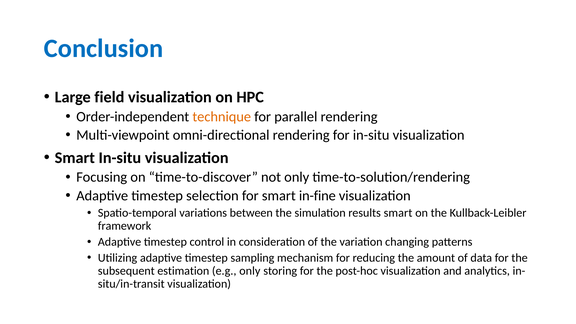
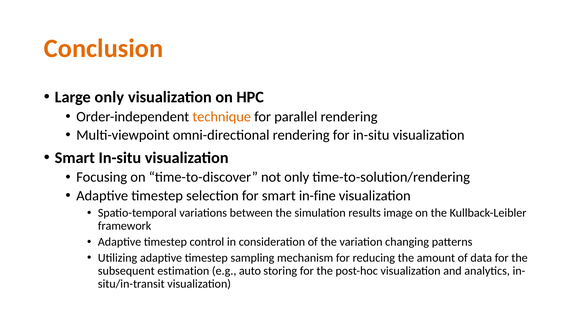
Conclusion colour: blue -> orange (104, 48)
Large field: field -> only (109, 97)
results smart: smart -> image (398, 213)
e.g only: only -> auto (250, 271)
